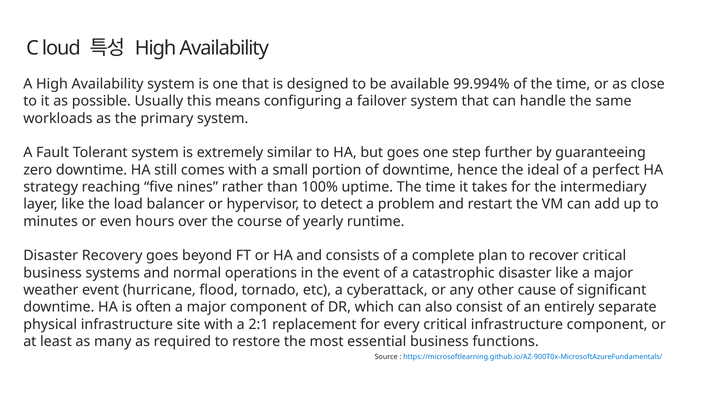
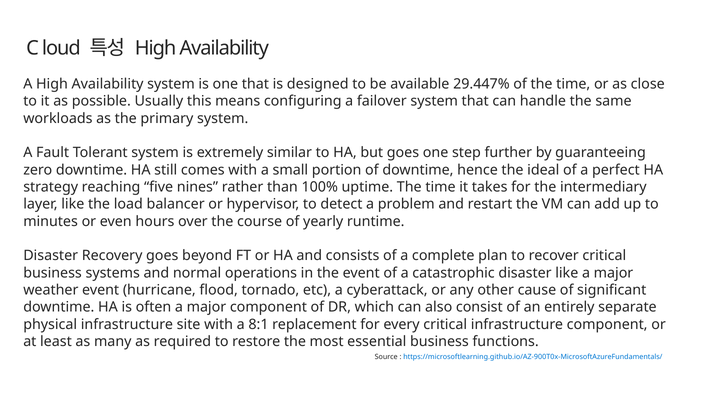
99.994%: 99.994% -> 29.447% (481, 84)
2:1: 2:1 -> 8:1 (259, 325)
